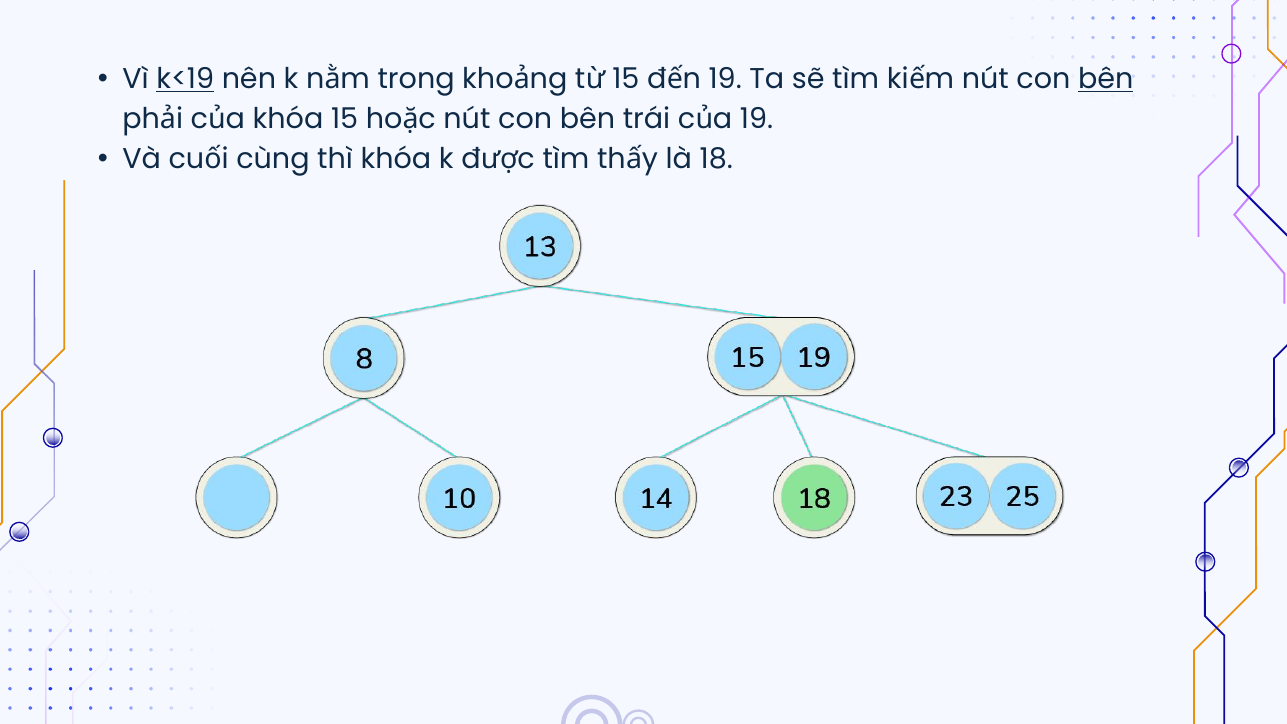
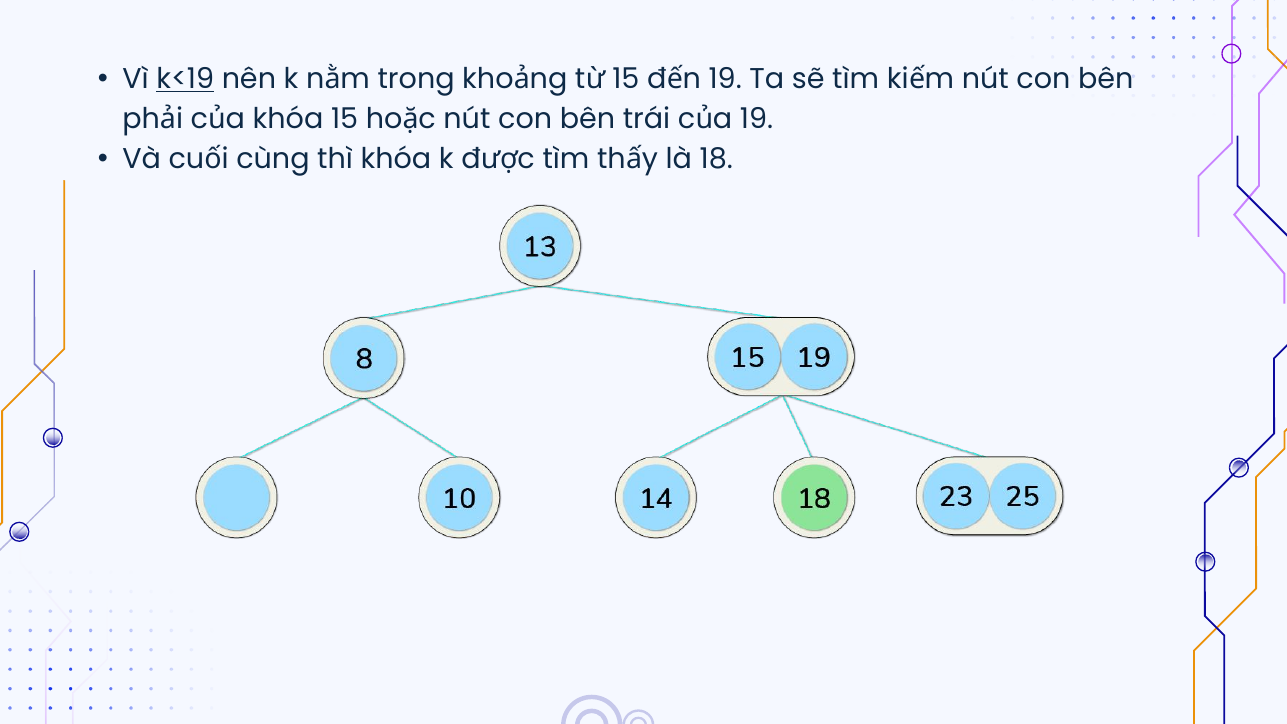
bên underline: present -> none (1106, 79)
